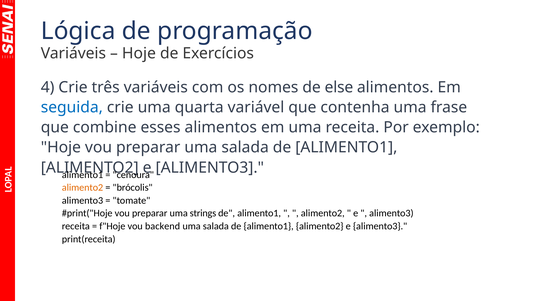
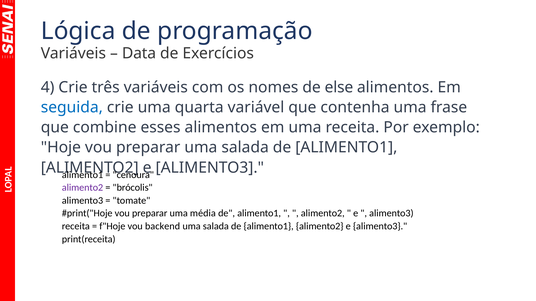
Hoje: Hoje -> Data (139, 53)
alimento2 colour: orange -> purple (83, 188)
strings: strings -> média (203, 214)
